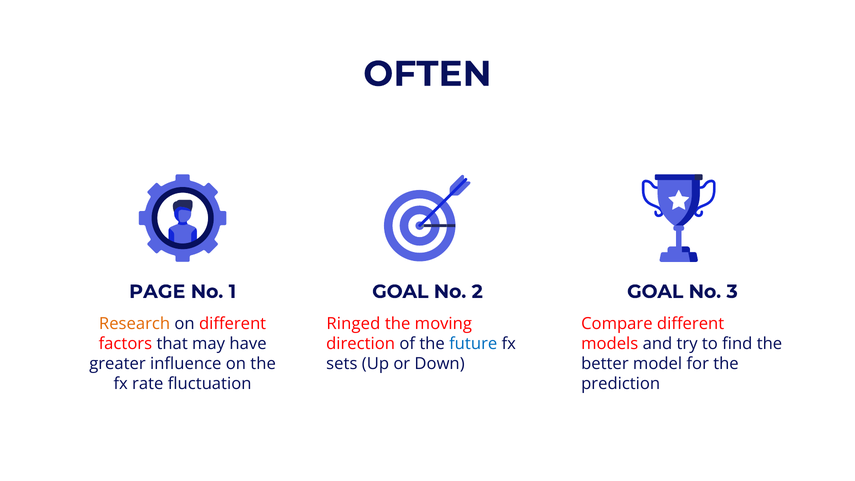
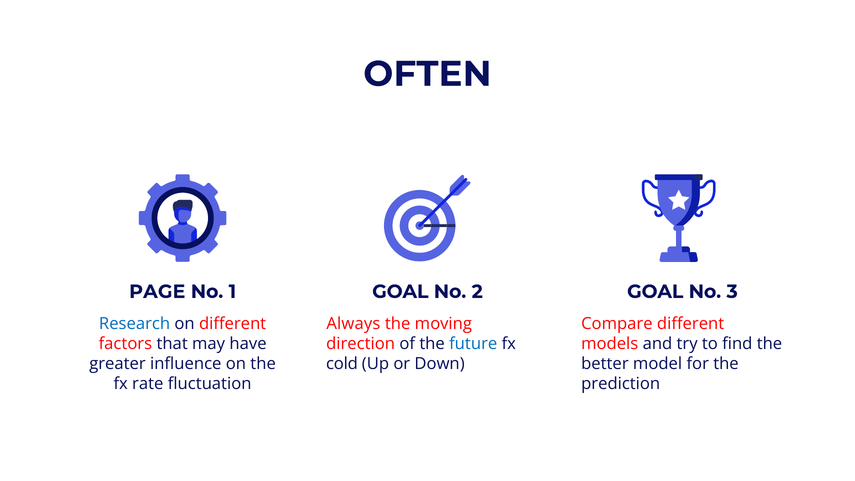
Research colour: orange -> blue (135, 324)
Ringed: Ringed -> Always (353, 324)
sets: sets -> cold (342, 364)
